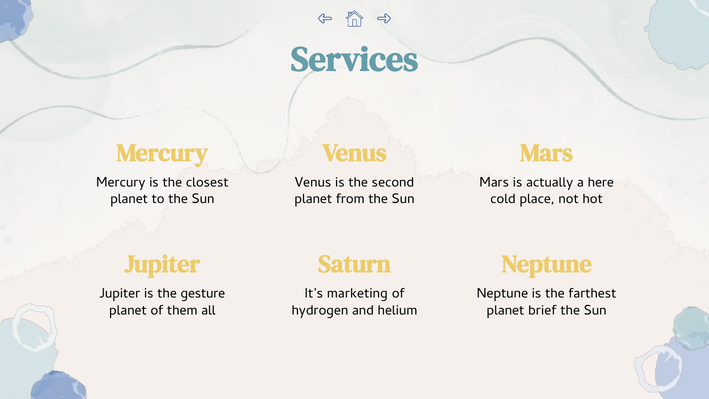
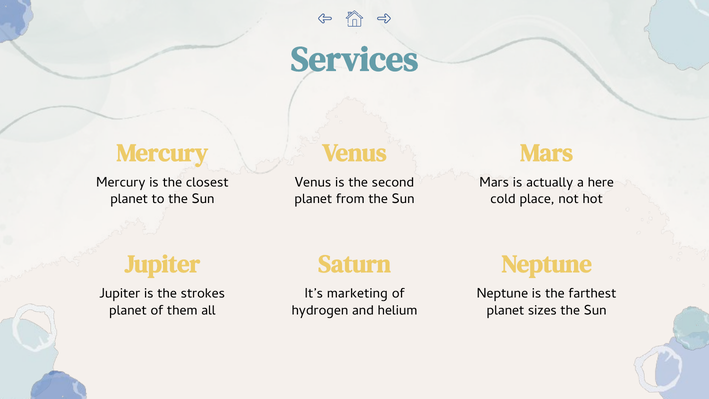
gesture: gesture -> strokes (203, 293)
brief: brief -> sizes (542, 310)
